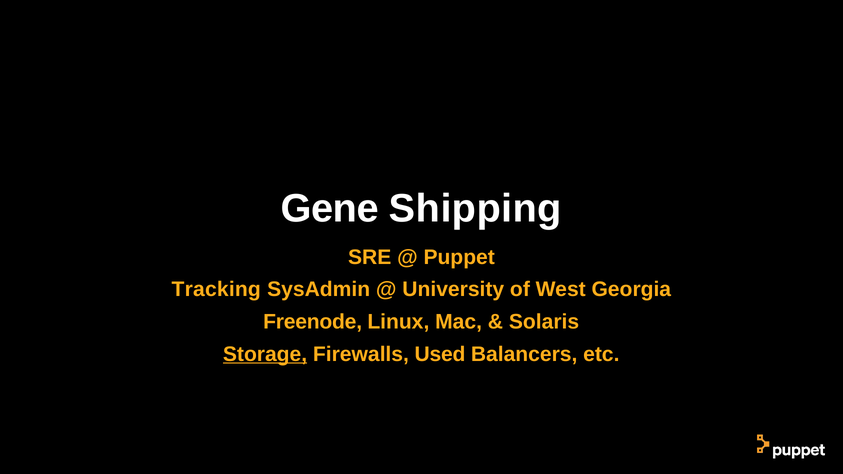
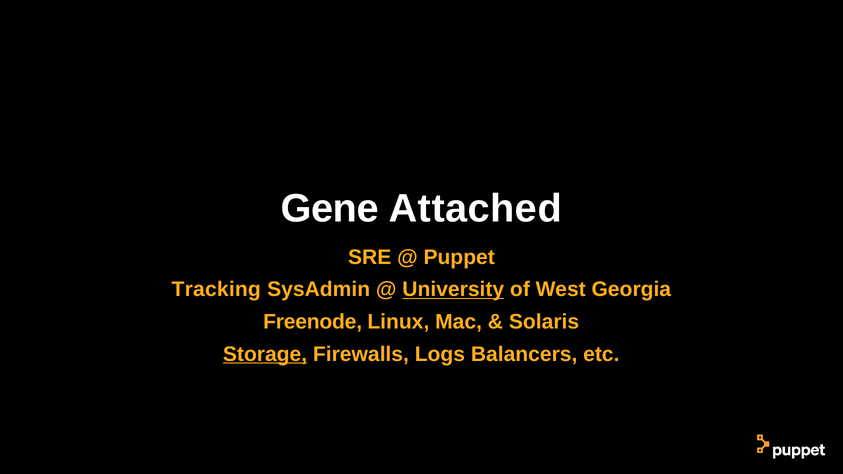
Shipping: Shipping -> Attached (475, 209)
University underline: none -> present (453, 290)
Used: Used -> Logs (440, 354)
